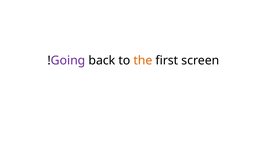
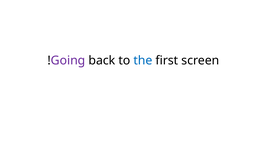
the colour: orange -> blue (143, 60)
